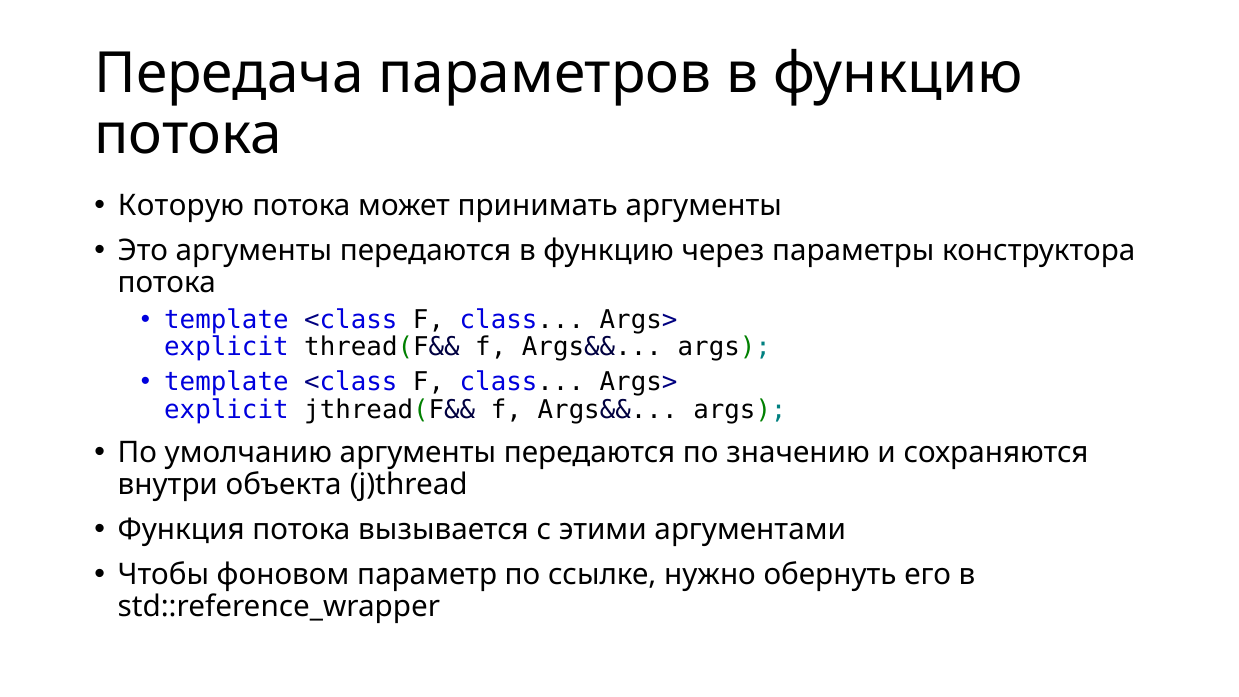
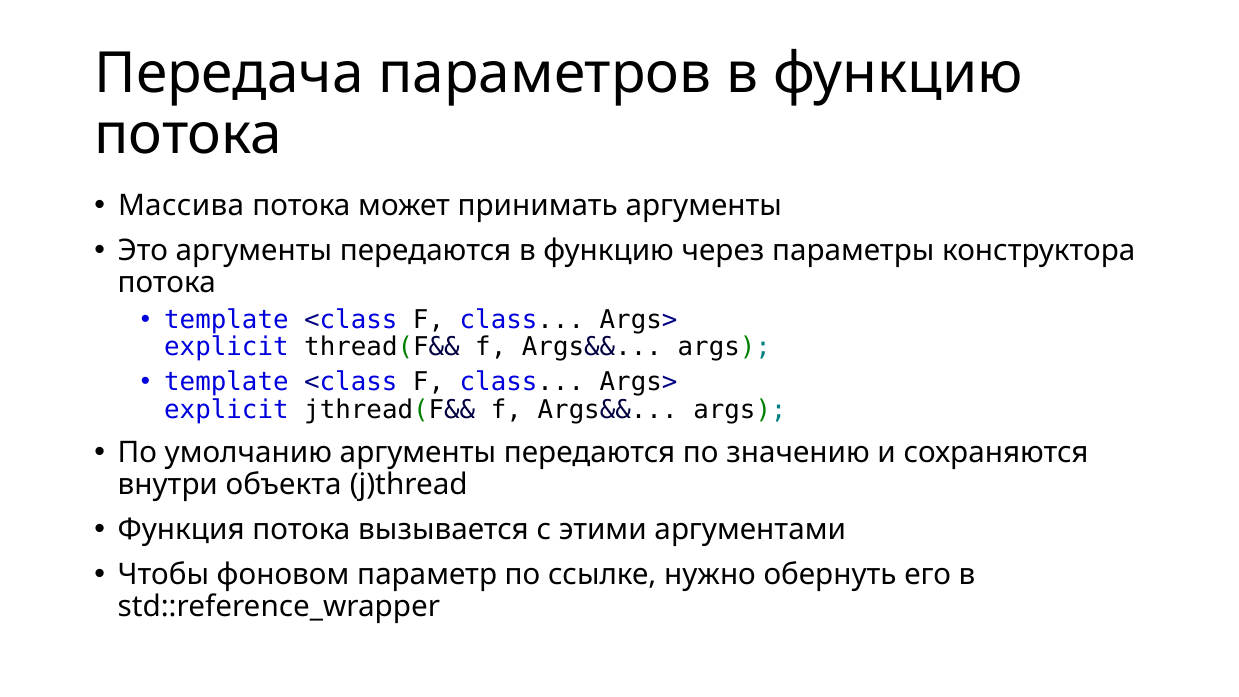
Которую: Которую -> Массива (181, 206)
